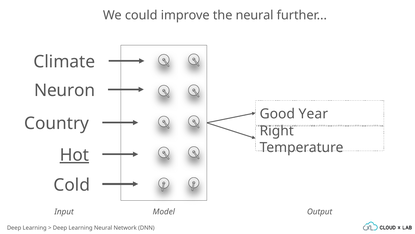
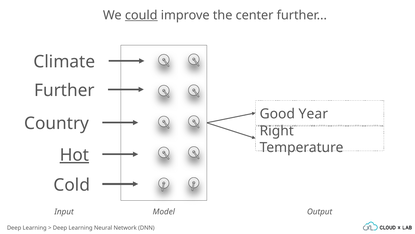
could underline: none -> present (141, 15)
the neural: neural -> center (255, 15)
Neuron: Neuron -> Further (64, 90)
